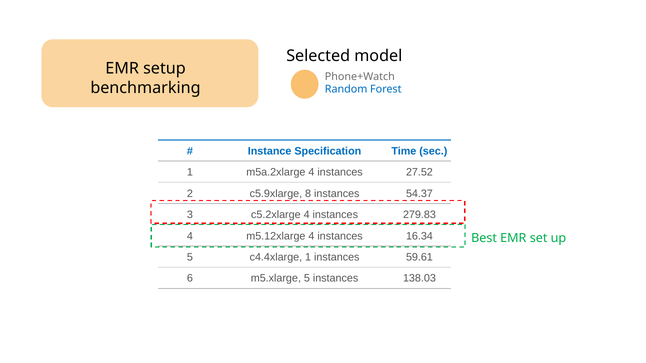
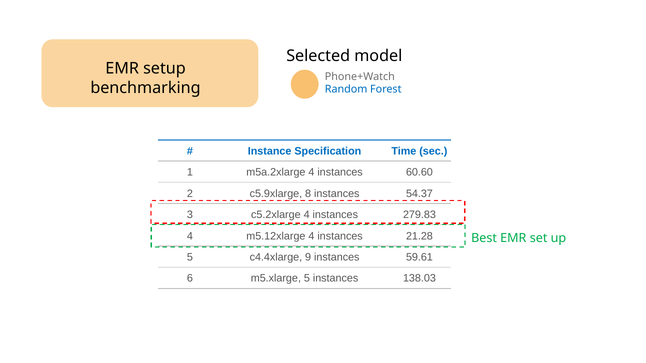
27.52: 27.52 -> 60.60 (419, 172)
16.34: 16.34 -> 21.28 (419, 236)
c4.4xlarge 1: 1 -> 9 (308, 257)
